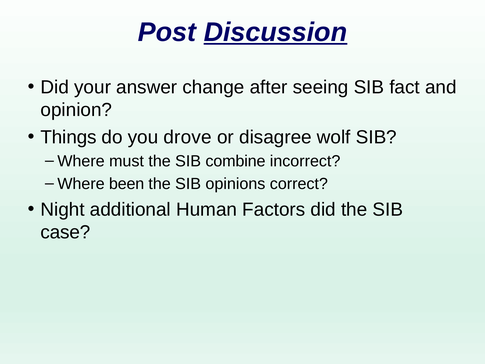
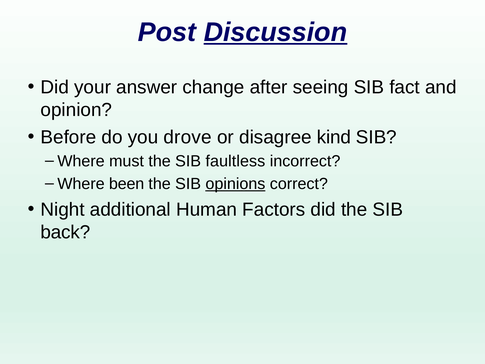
Things: Things -> Before (68, 137)
wolf: wolf -> kind (334, 137)
combine: combine -> faultless (235, 161)
opinions underline: none -> present (235, 184)
case: case -> back (65, 232)
